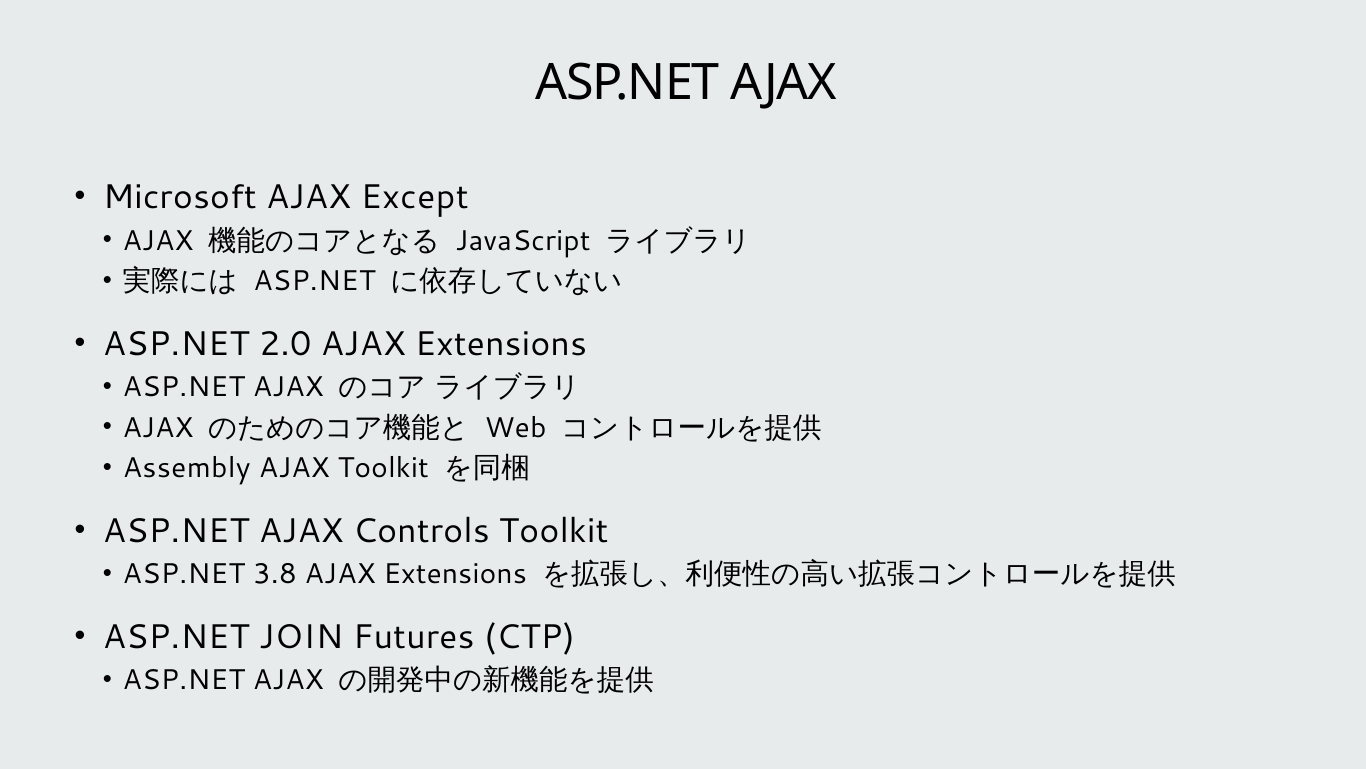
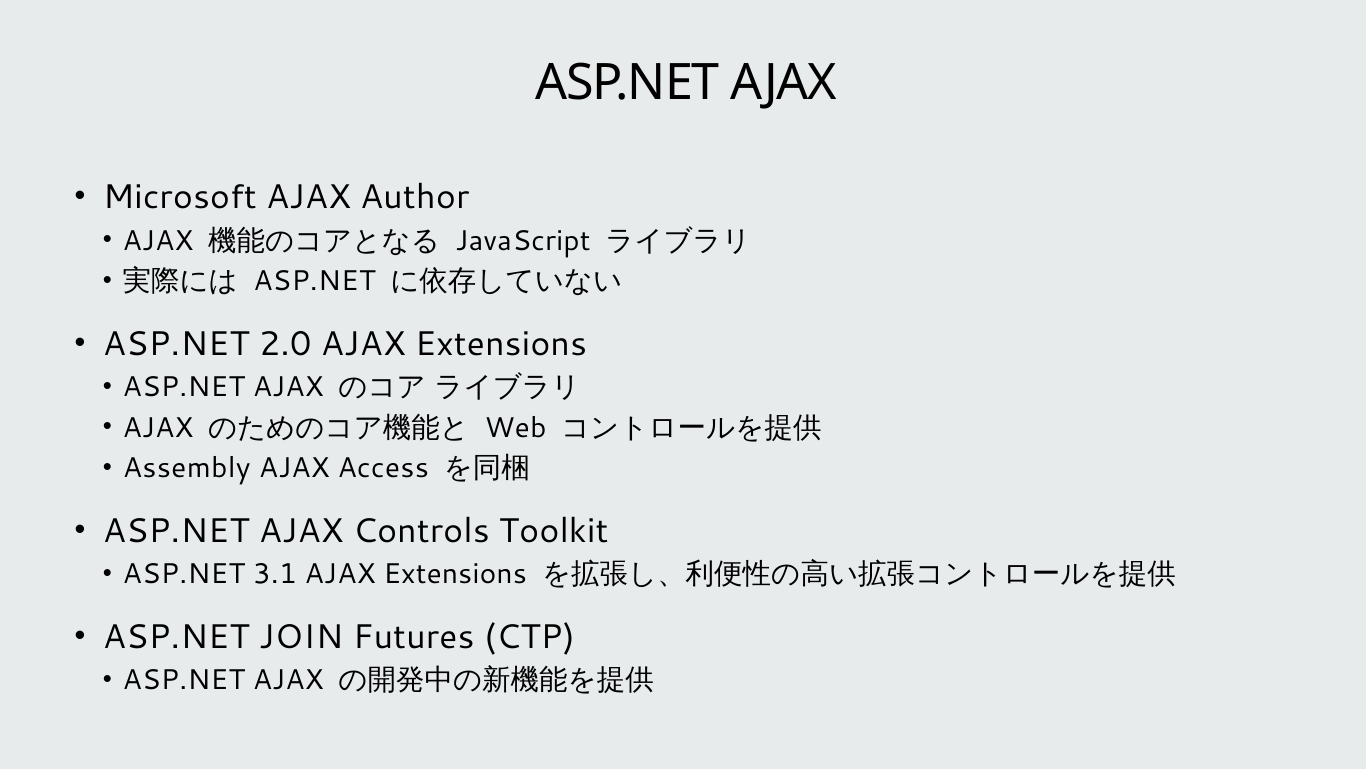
Except: Except -> Author (415, 197)
AJAX Toolkit: Toolkit -> Access (383, 468)
3.8: 3.8 -> 3.1 (275, 574)
